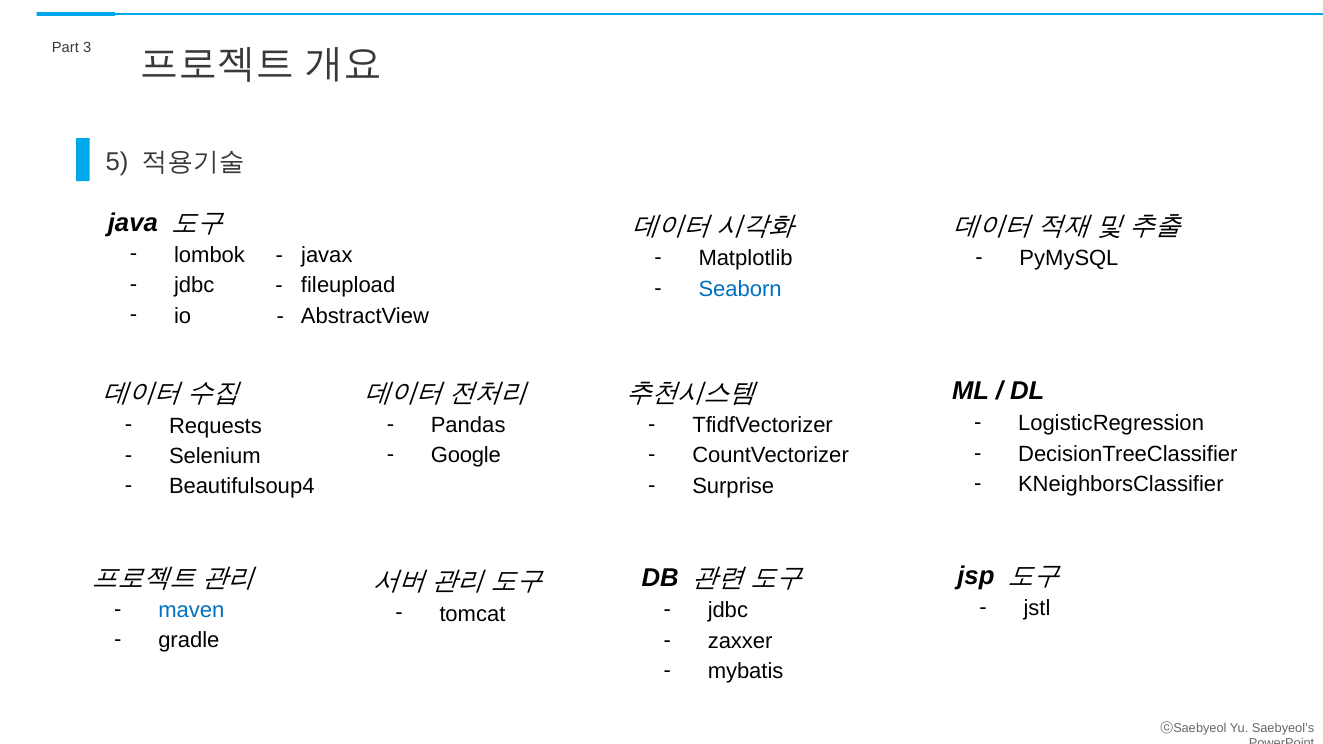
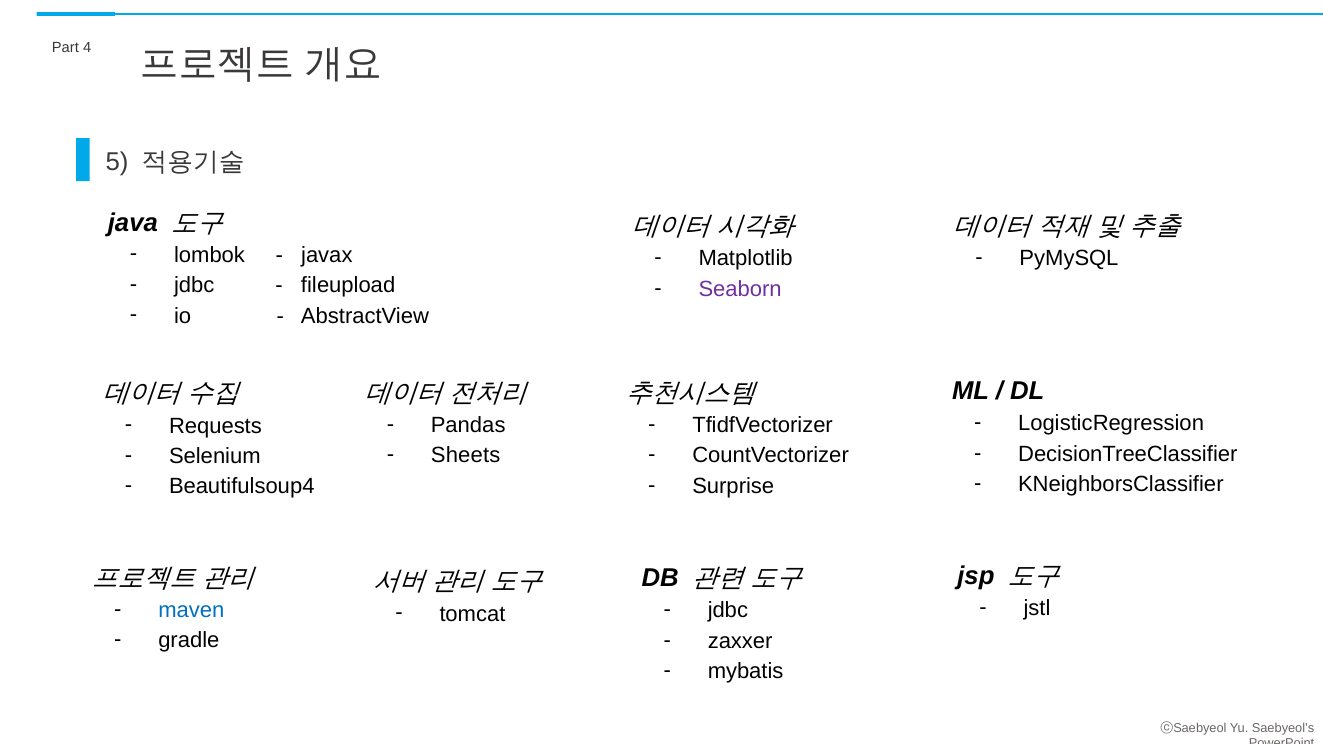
3: 3 -> 4 (87, 48)
Seaborn colour: blue -> purple (740, 289)
Google: Google -> Sheets (466, 456)
